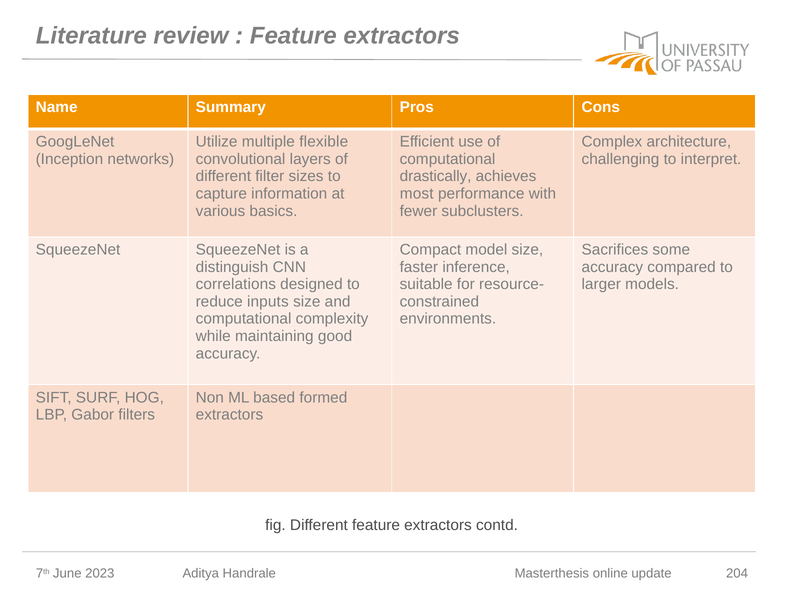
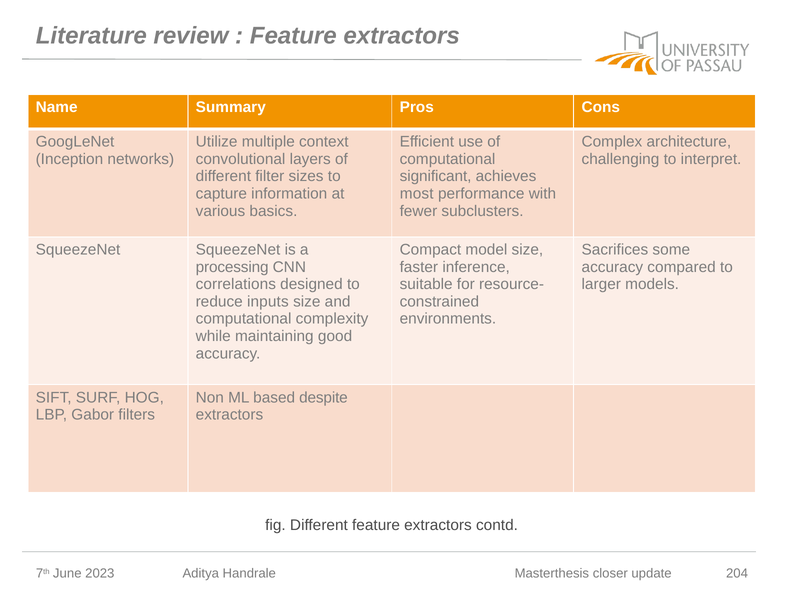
flexible: flexible -> context (324, 142)
drastically: drastically -> significant (436, 176)
distinguish: distinguish -> processing (232, 267)
formed: formed -> despite (323, 397)
online: online -> closer (610, 573)
